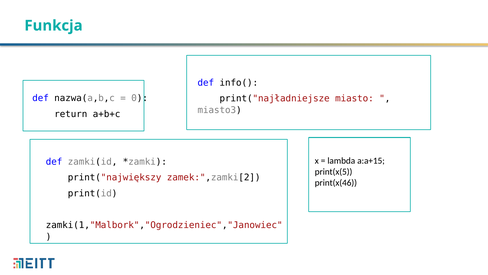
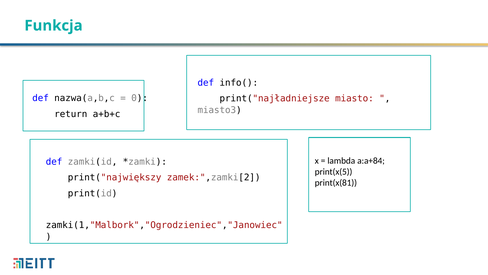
a:a+15: a:a+15 -> a:a+84 (371, 161)
print(x(46: print(x(46 -> print(x(81 (336, 183)
